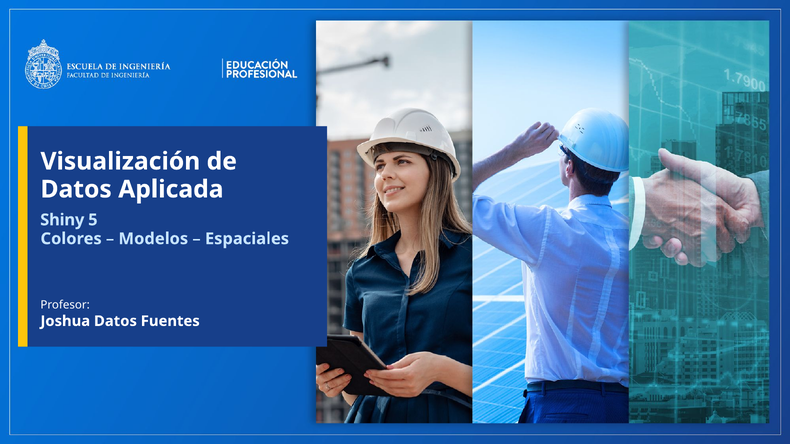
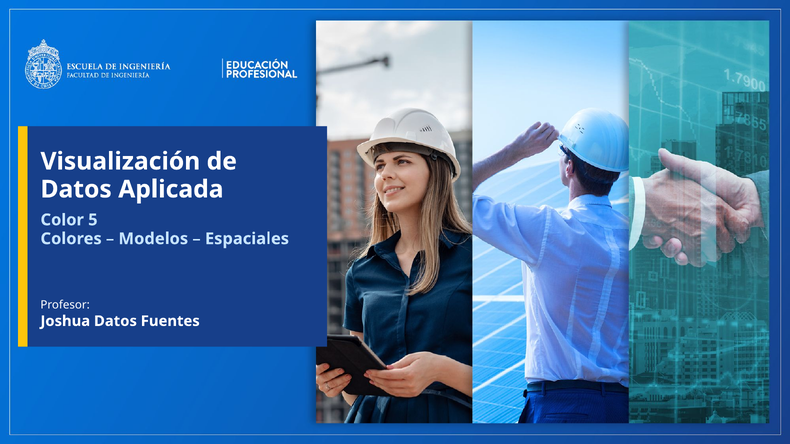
Shiny: Shiny -> Color (62, 220)
